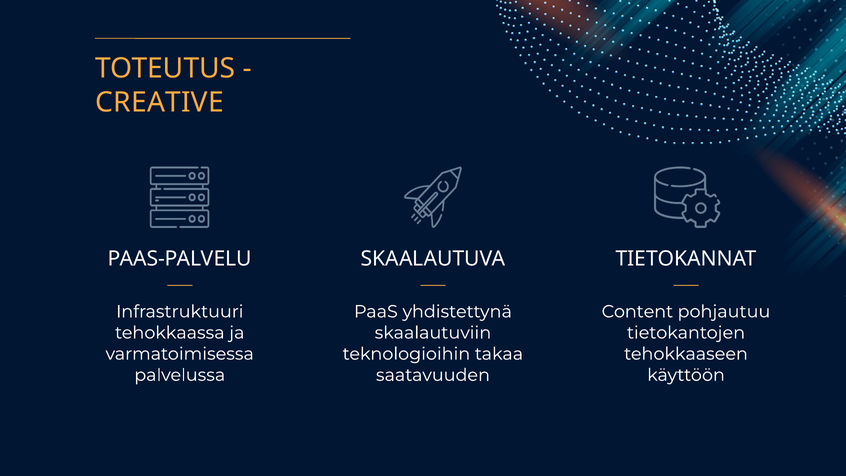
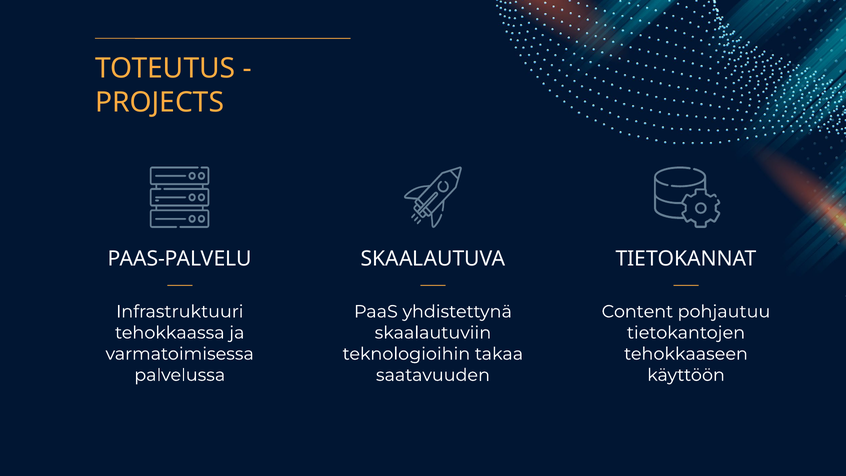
CREATIVE: CREATIVE -> PROJECTS (160, 102)
